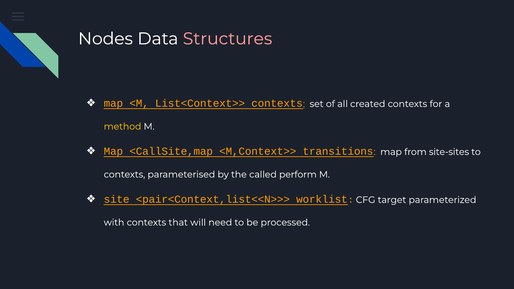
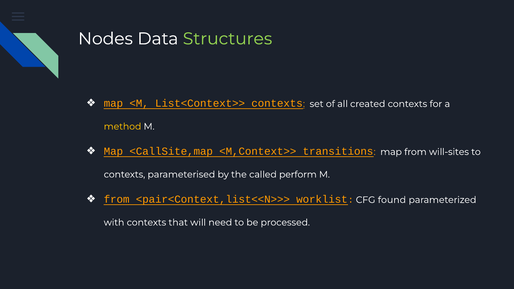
Structures colour: pink -> light green (228, 39)
site-sites: site-sites -> will-sites (449, 152)
site: site -> from (117, 199)
target: target -> found (392, 200)
